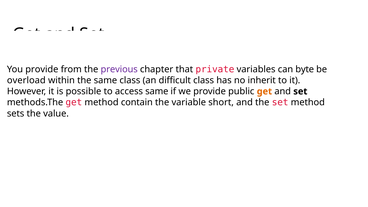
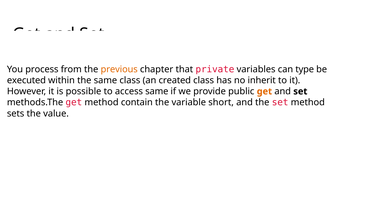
You provide: provide -> process (42, 69)
previous colour: purple -> orange (119, 69)
byte: byte -> type (305, 69)
overload: overload -> executed (26, 80)
difficult: difficult -> created (175, 80)
